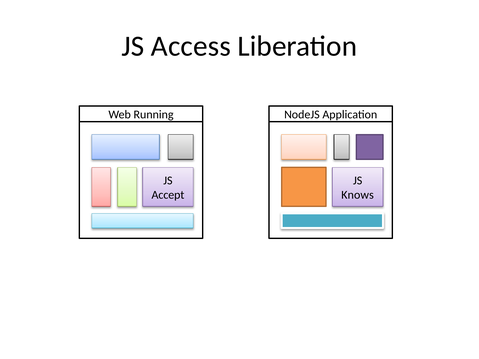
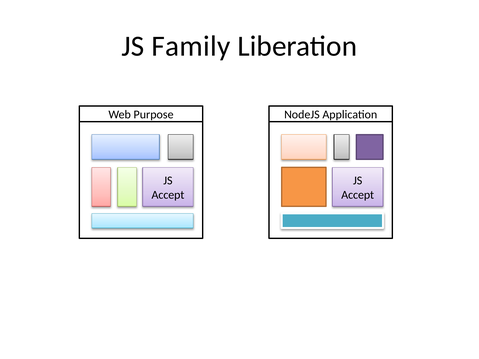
Access: Access -> Family (191, 46)
Running: Running -> Purpose (154, 115)
Knows: Knows -> Accept (358, 195)
